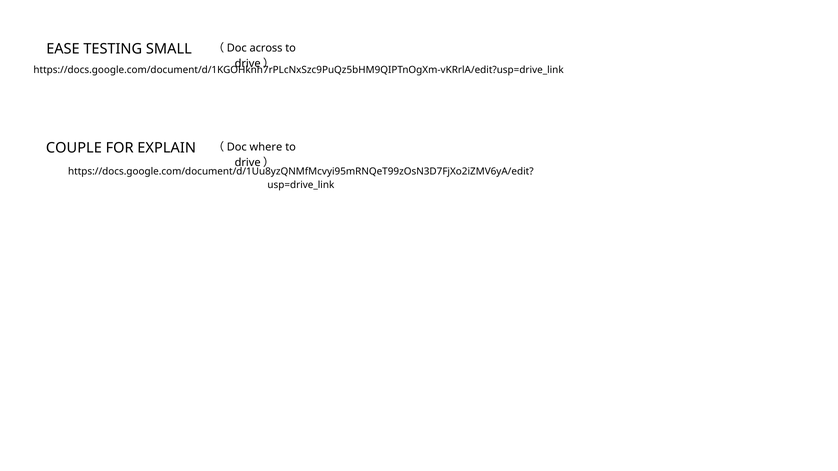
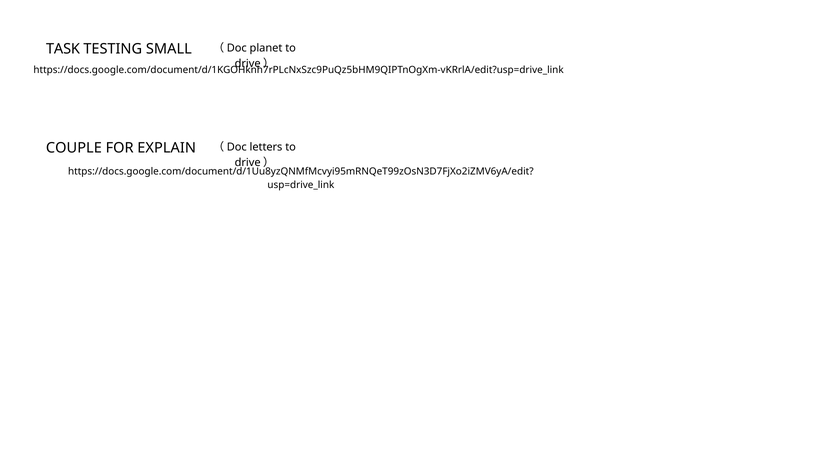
EASE: EASE -> TASK (63, 49)
across: across -> planet (266, 48)
where: where -> letters (266, 147)
